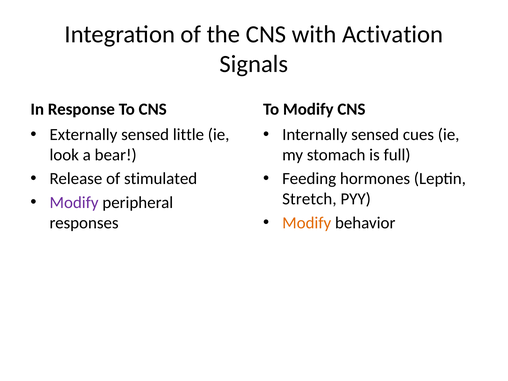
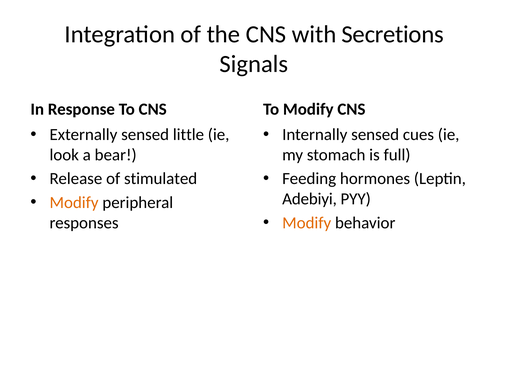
Activation: Activation -> Secretions (393, 34)
Stretch: Stretch -> Adebiyi (310, 199)
Modify colour: purple -> orange (74, 202)
